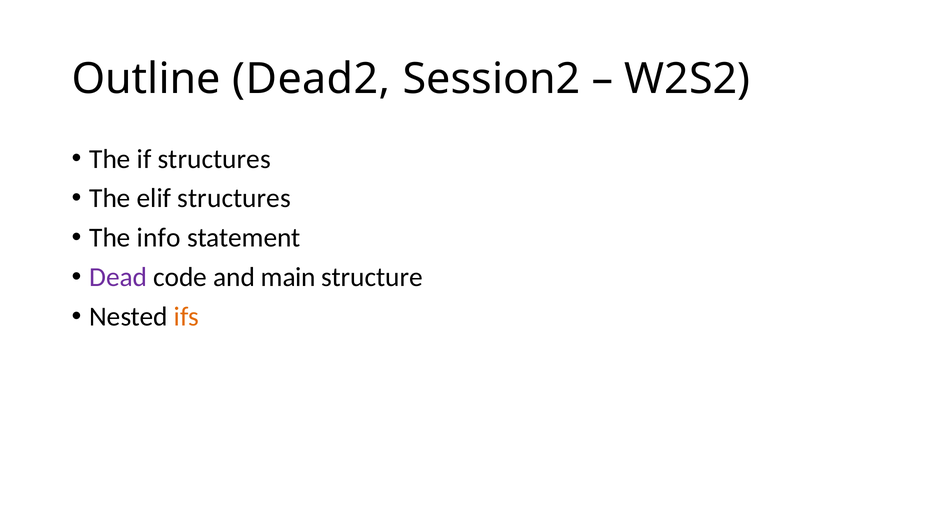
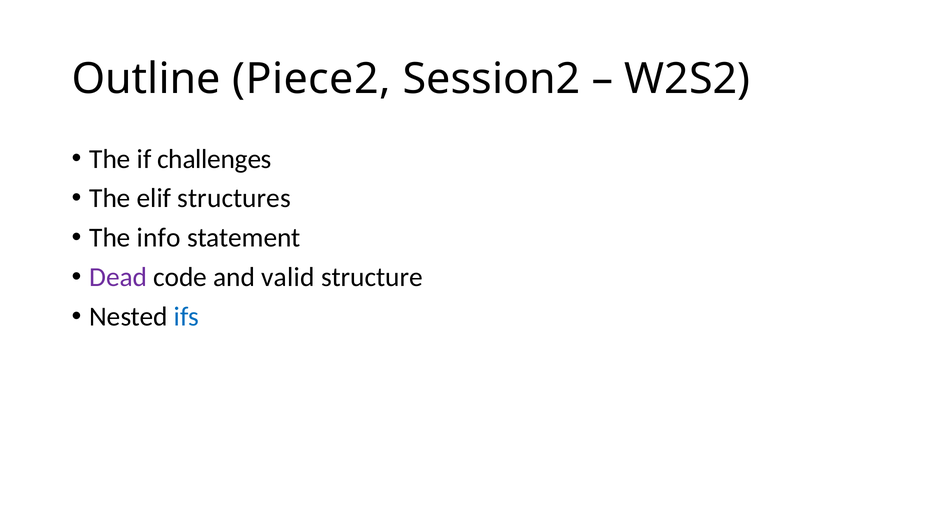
Dead2: Dead2 -> Piece2 (311, 79)
if structures: structures -> challenges (214, 159)
main: main -> valid (288, 277)
ifs colour: orange -> blue (187, 317)
